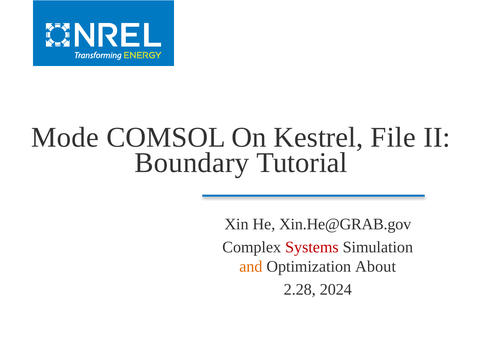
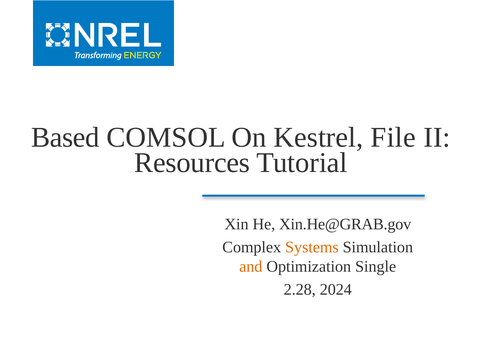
Mode: Mode -> Based (65, 137)
Boundary: Boundary -> Resources (192, 162)
Systems colour: red -> orange (312, 247)
About: About -> Single (376, 266)
